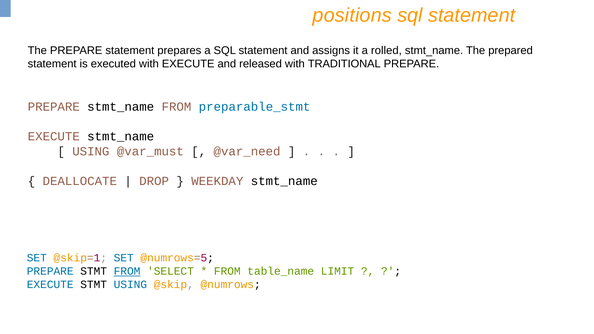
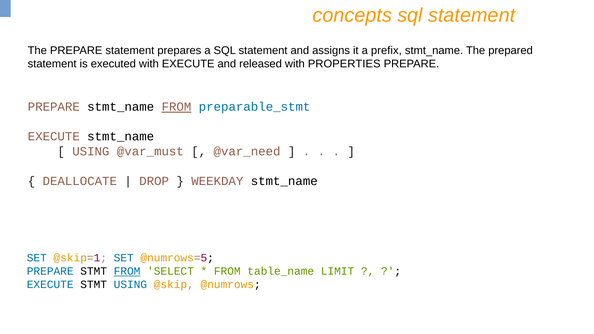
positions: positions -> concepts (352, 15)
rolled: rolled -> prefix (386, 50)
TRADITIONAL: TRADITIONAL -> PROPERTIES (344, 64)
FROM underline: none -> present (176, 107)
